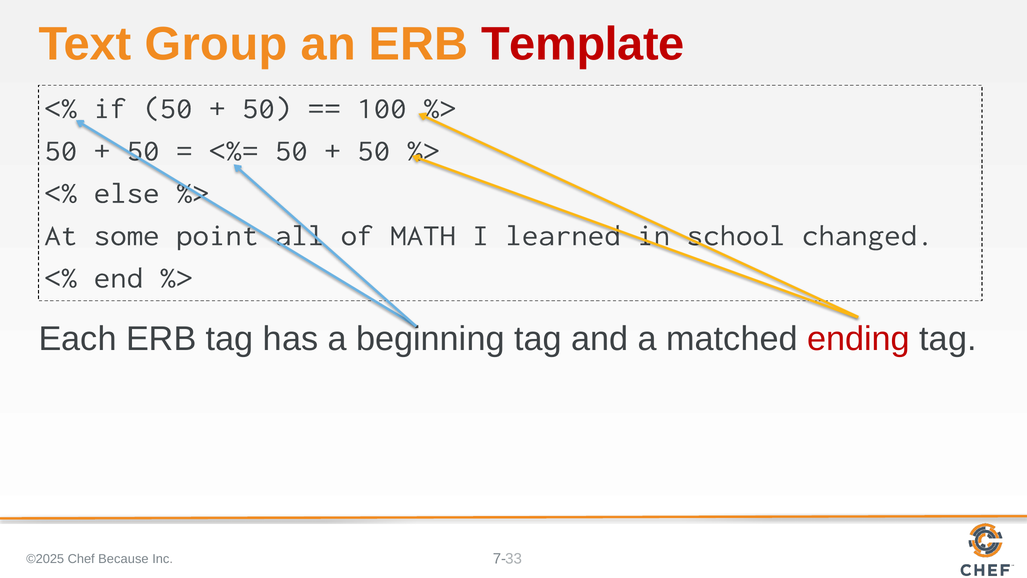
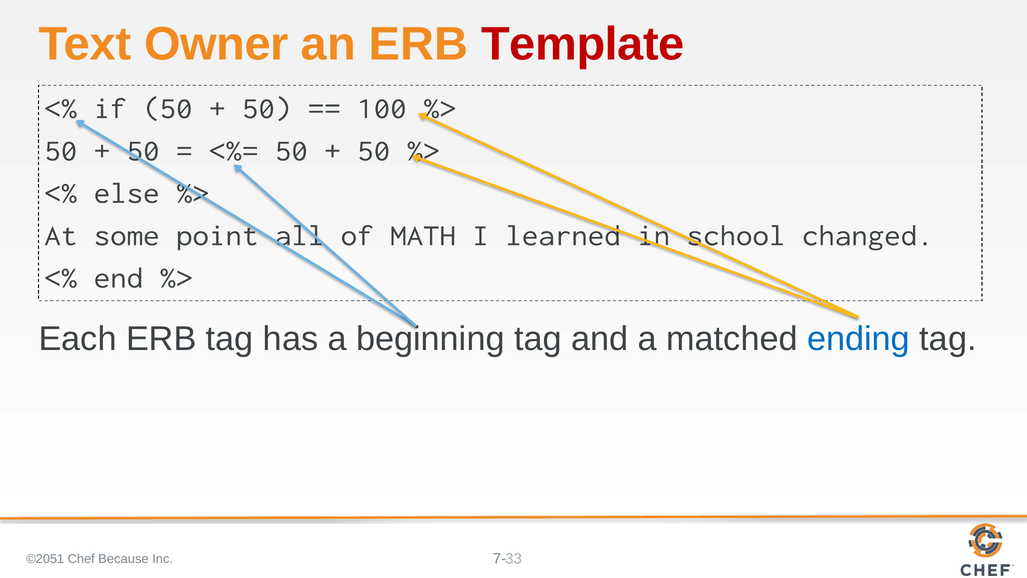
Group: Group -> Owner (217, 44)
ending colour: red -> blue (859, 339)
©2025: ©2025 -> ©2051 (45, 559)
